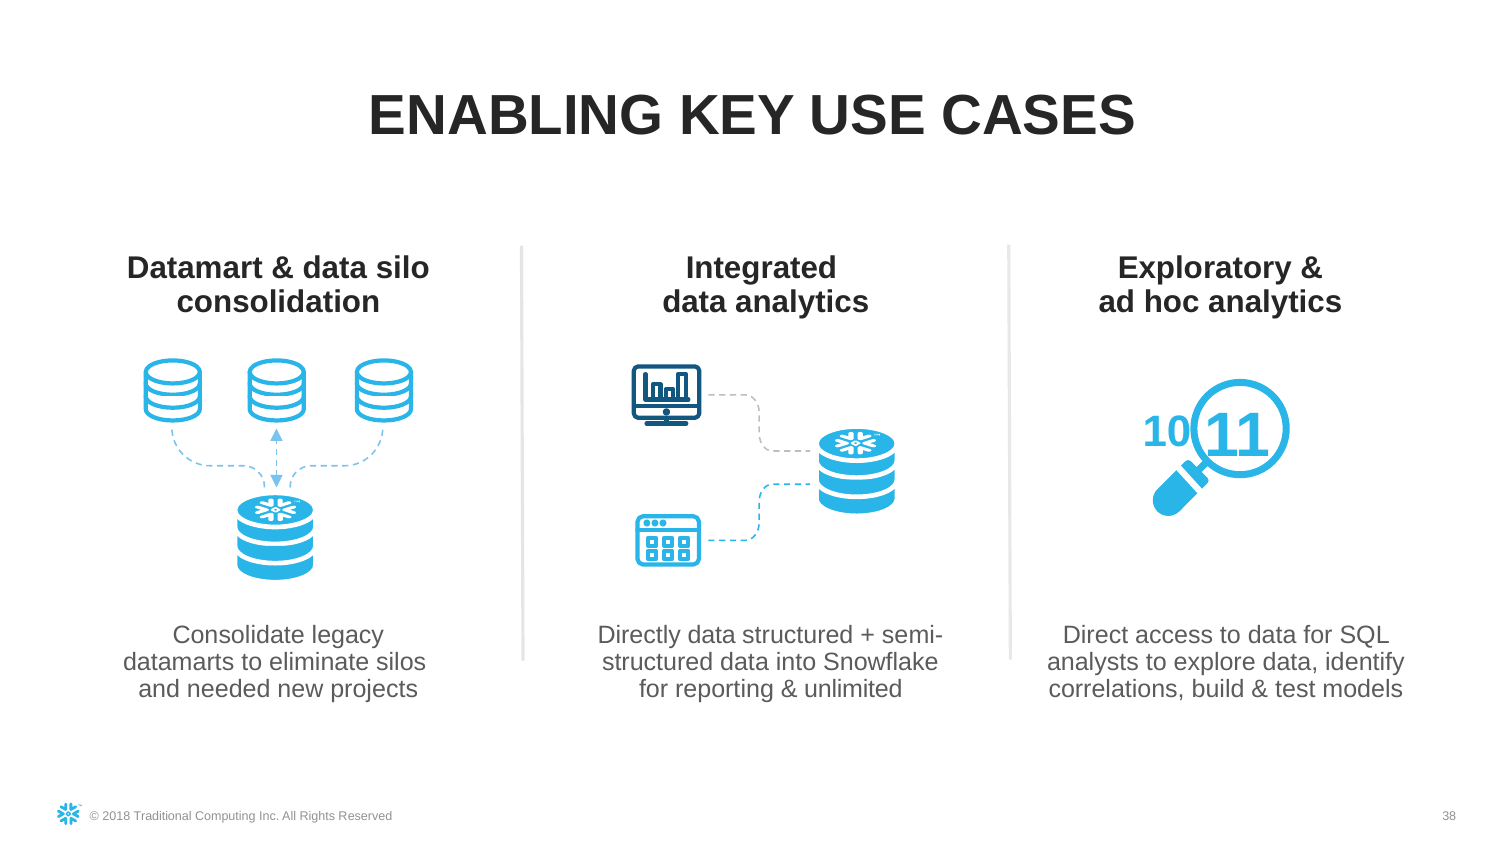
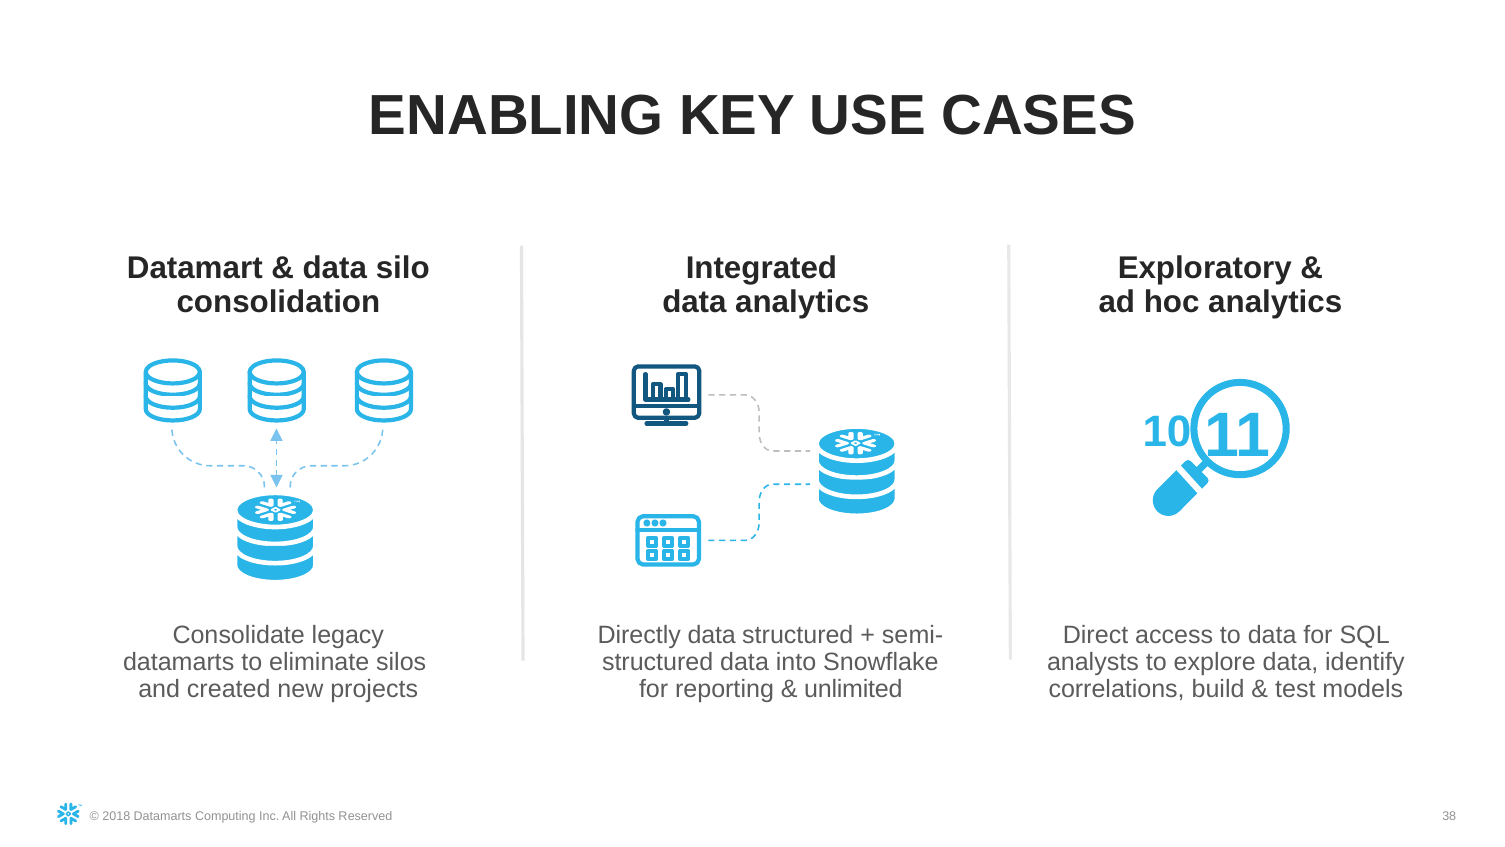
needed: needed -> created (229, 689)
Traditional: Traditional -> Datamarts (163, 815)
